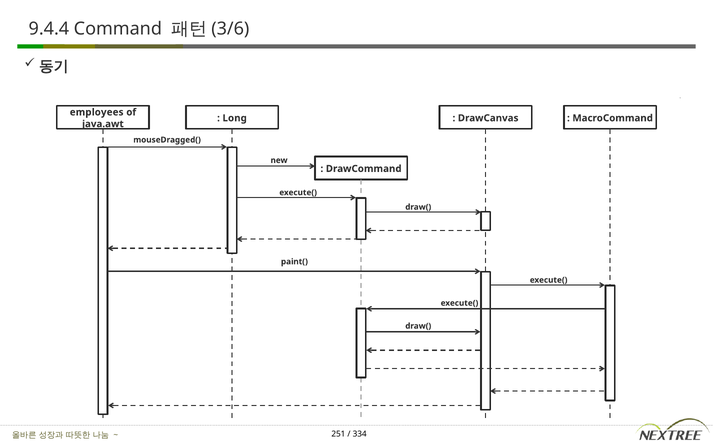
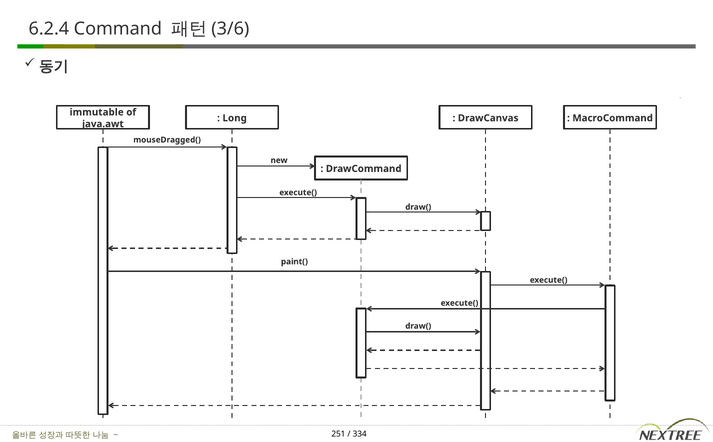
9.4.4: 9.4.4 -> 6.2.4 (49, 29)
employees: employees -> immutable (97, 112)
